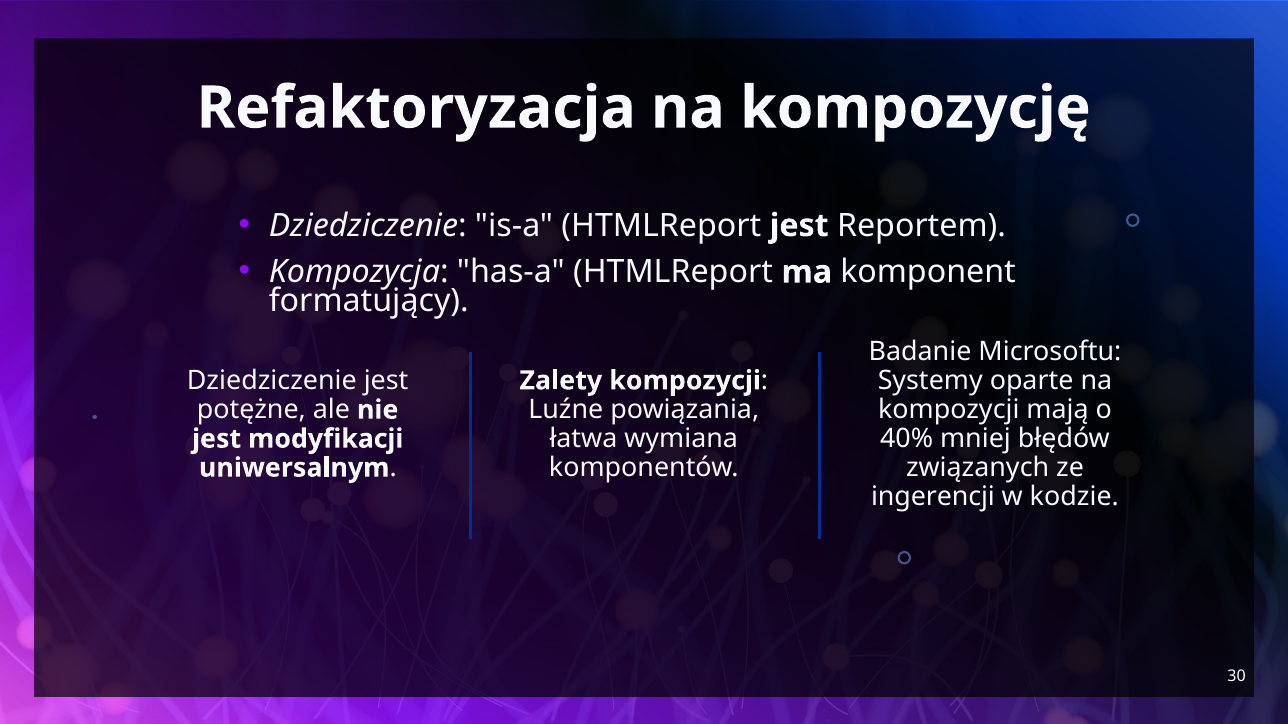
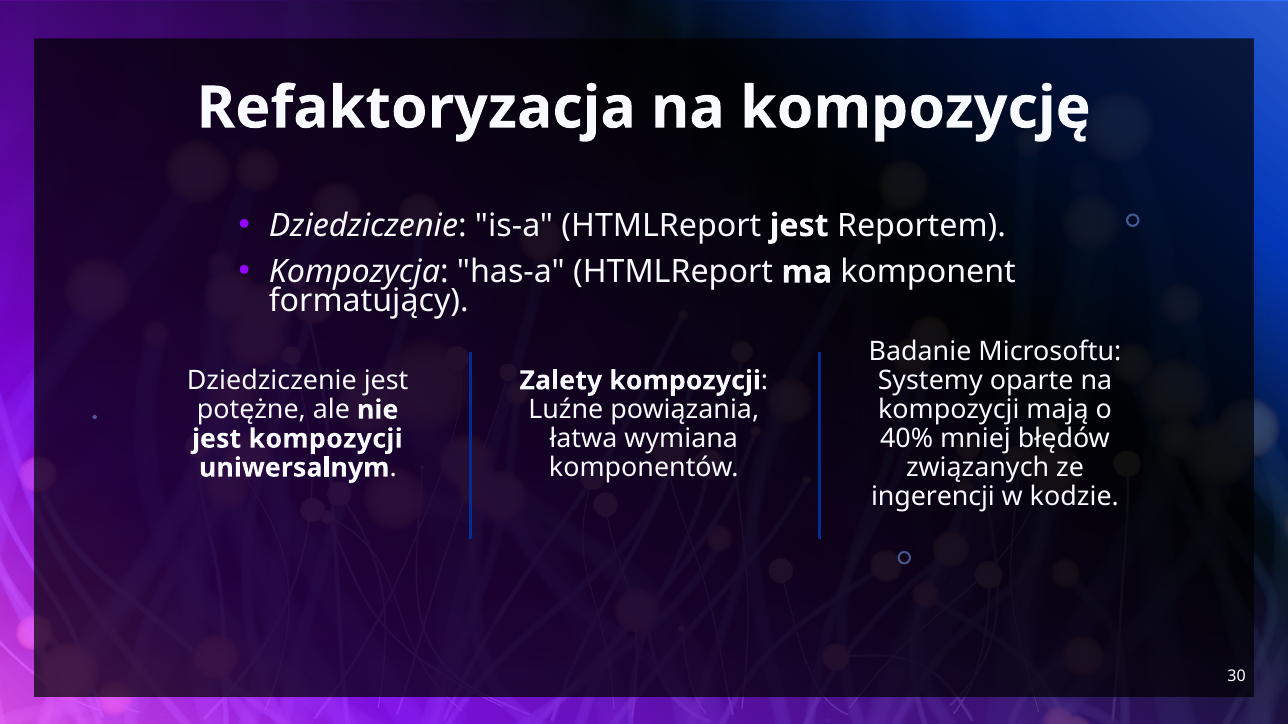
jest modyfikacji: modyfikacji -> kompozycji (326, 439)
